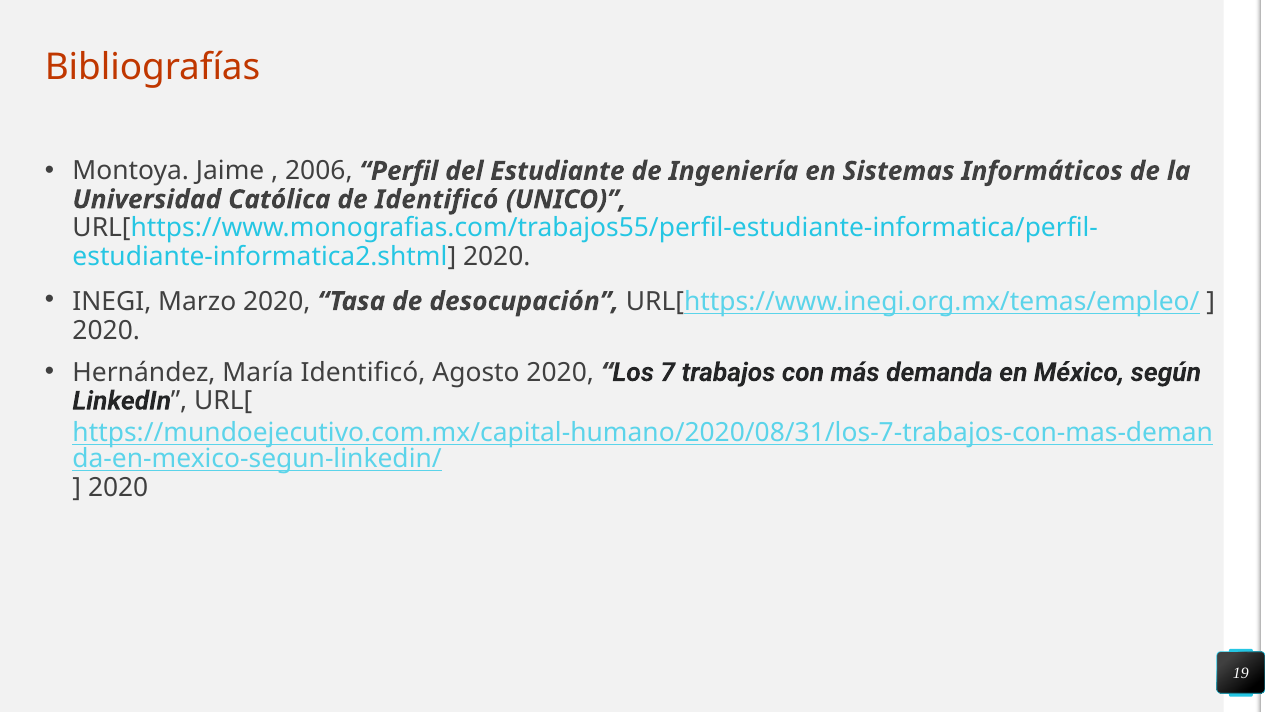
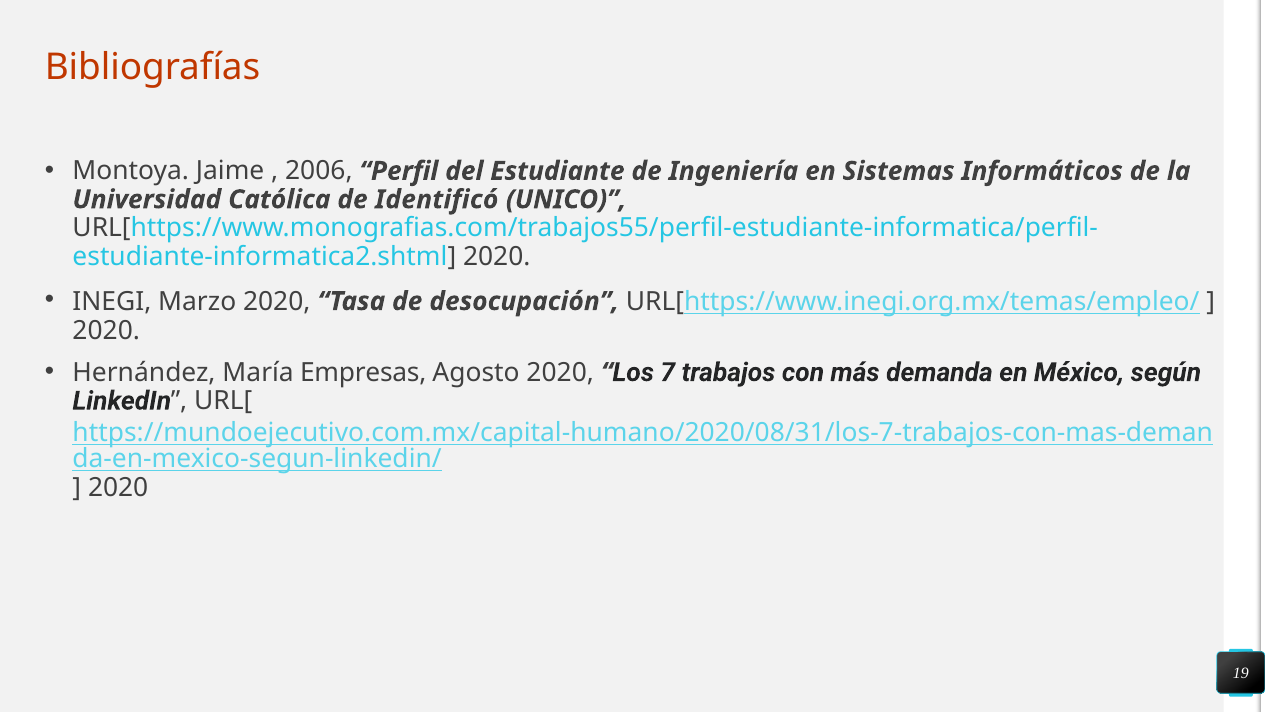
María Identificó: Identificó -> Empresas (363, 372)
